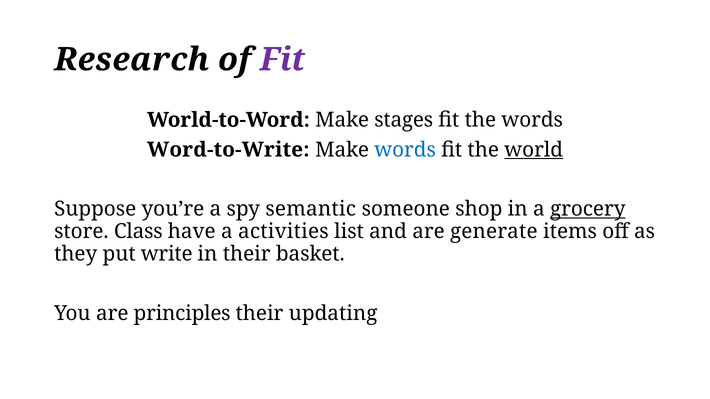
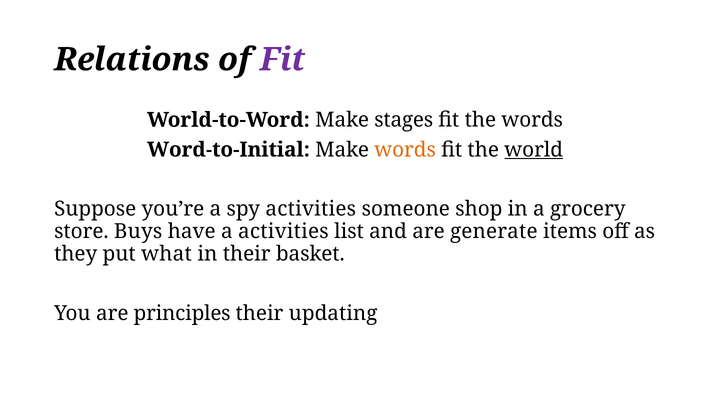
Research: Research -> Relations (132, 60)
Word-to-Write: Word-to-Write -> Word-to-Initial (228, 150)
words colour: blue -> orange (405, 150)
spy semantic: semantic -> activities (311, 209)
grocery underline: present -> none (588, 209)
Class: Class -> Buys (138, 232)
write: write -> what (167, 254)
